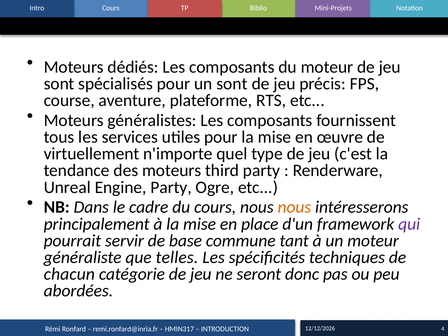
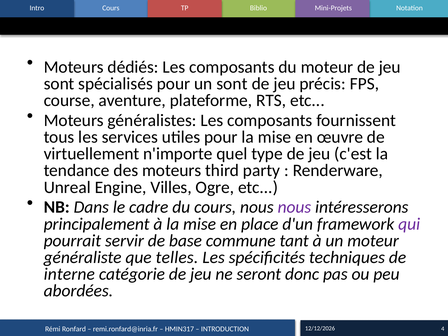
Engine Party: Party -> Villes (171, 187)
nous colour: orange -> purple (294, 207)
chacun: chacun -> interne (69, 274)
